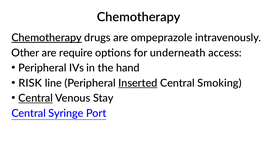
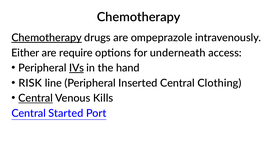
Other: Other -> Either (25, 53)
IVs underline: none -> present (76, 68)
Inserted underline: present -> none (138, 83)
Smoking: Smoking -> Clothing (219, 83)
Stay: Stay -> Kills (103, 98)
Syringe: Syringe -> Started (66, 114)
